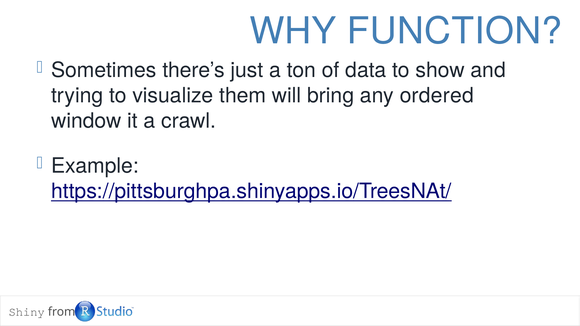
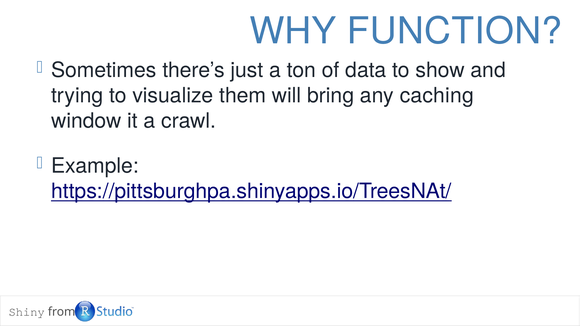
ordered: ordered -> caching (437, 96)
